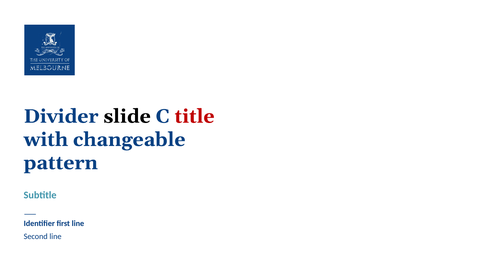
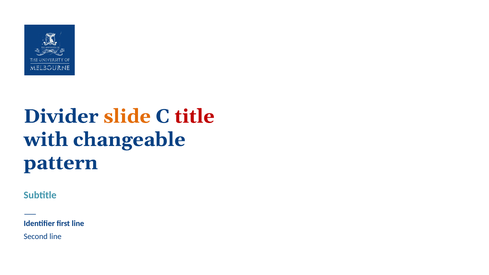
slide colour: black -> orange (127, 116)
